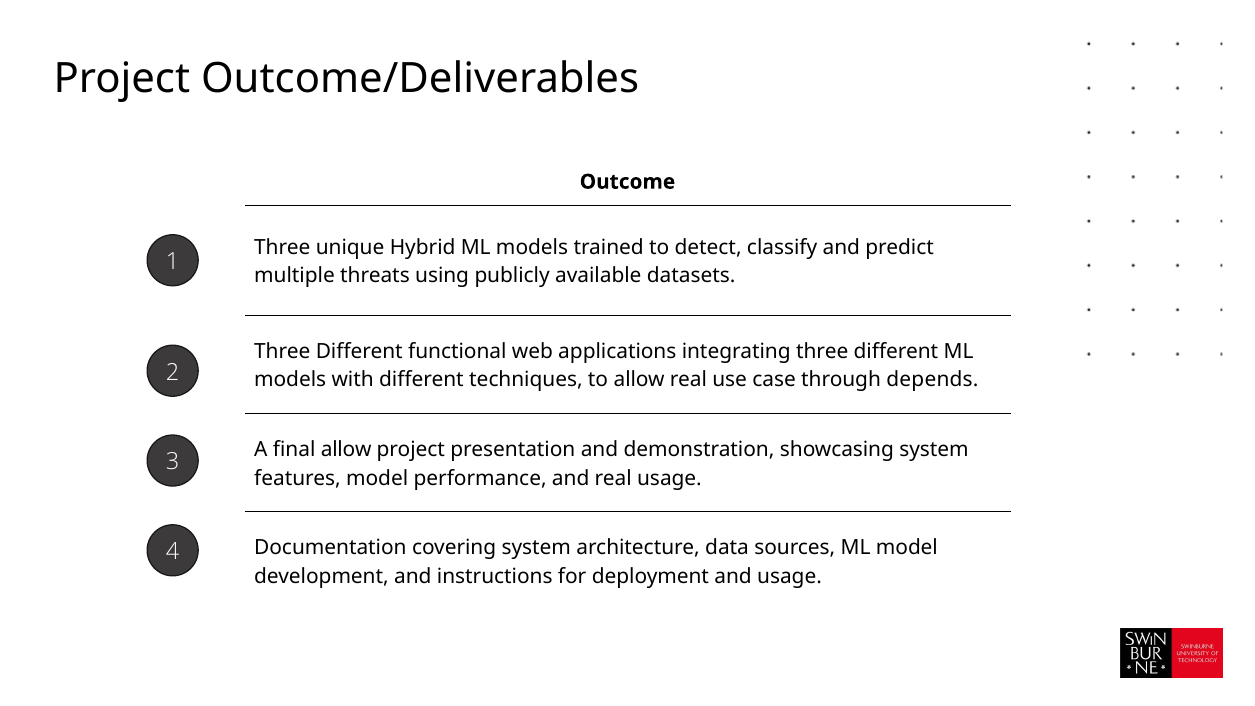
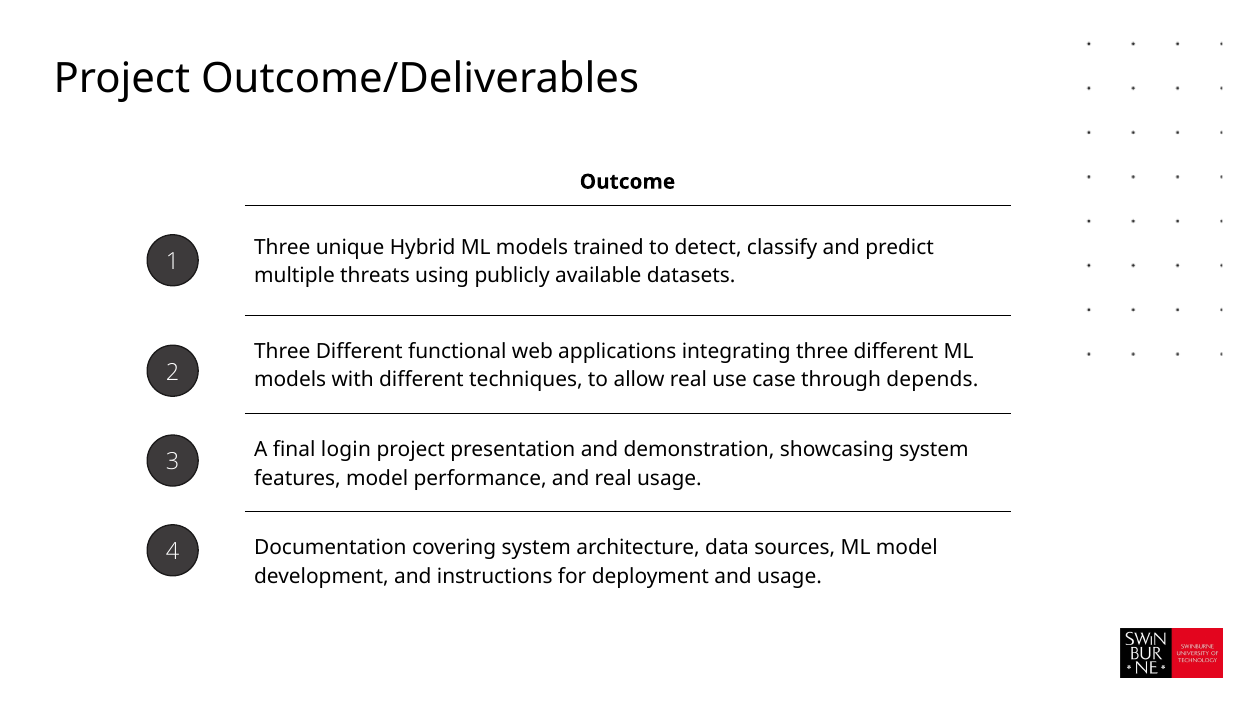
final allow: allow -> login (346, 450)
